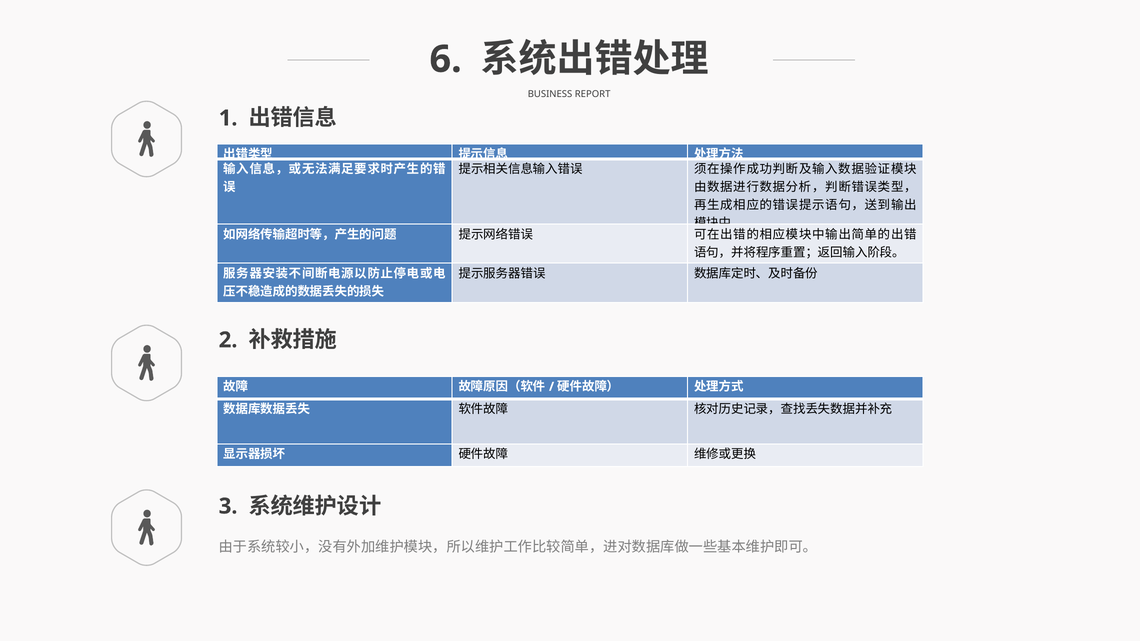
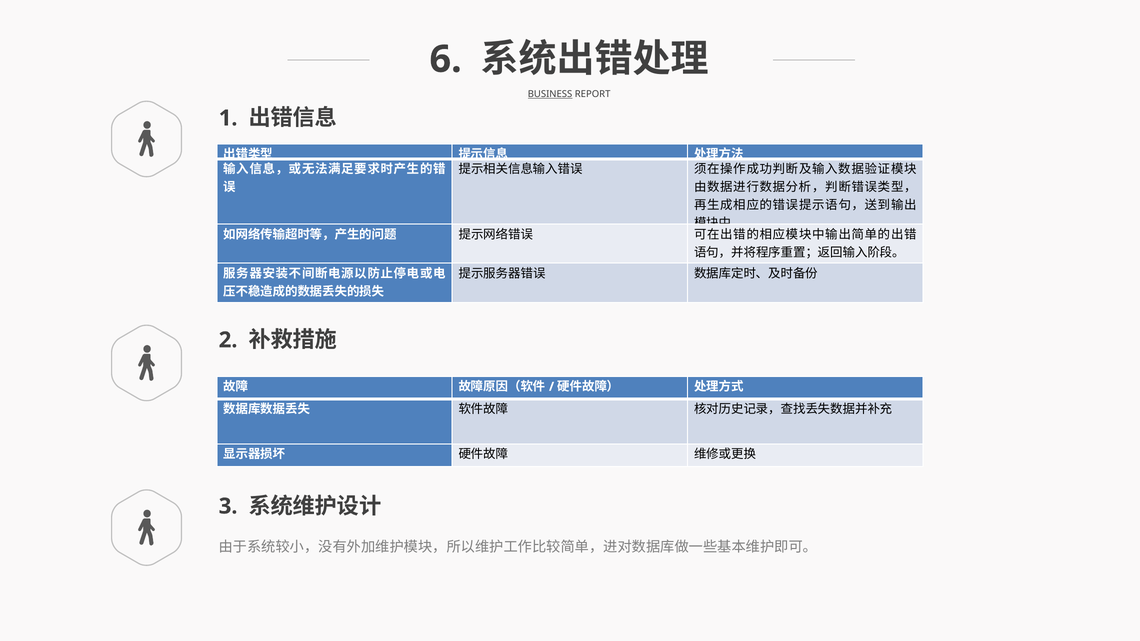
BUSINESS underline: none -> present (550, 94)
